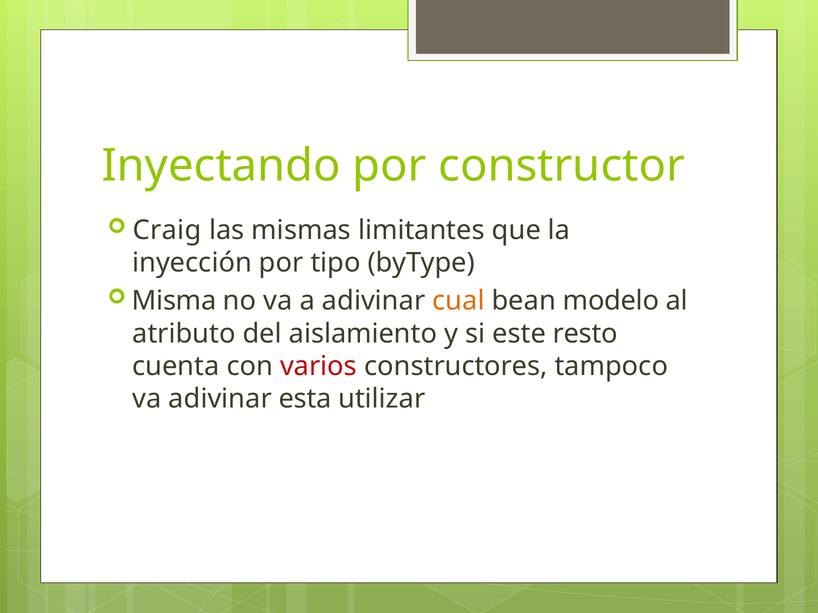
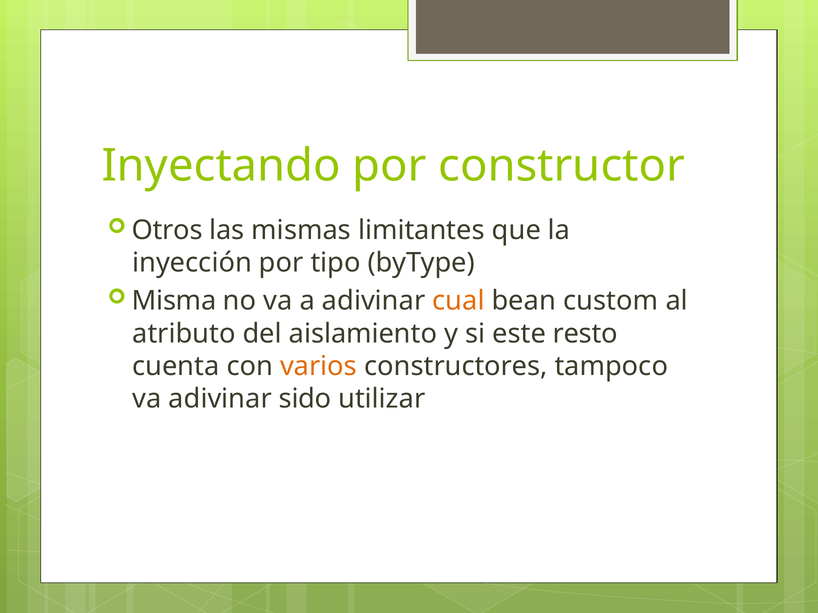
Craig: Craig -> Otros (167, 230)
modelo: modelo -> custom (611, 301)
varios colour: red -> orange (319, 367)
esta: esta -> sido (305, 399)
